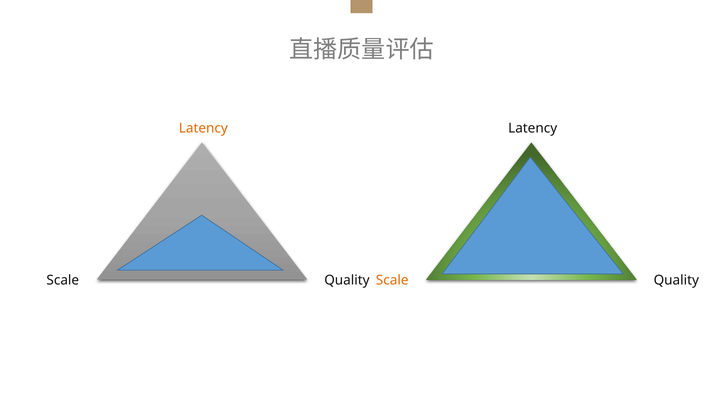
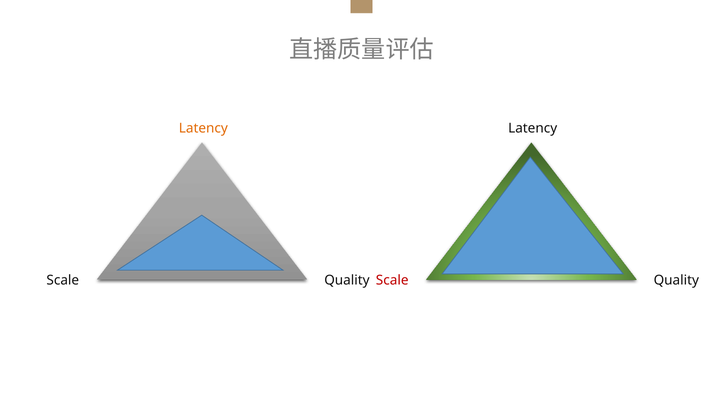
Scale colour: orange -> red (392, 280)
